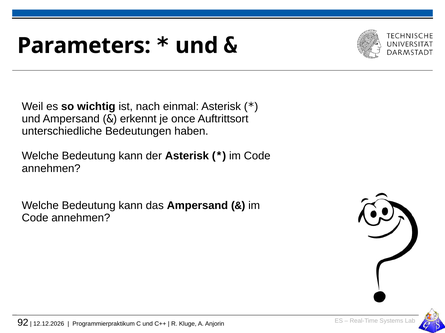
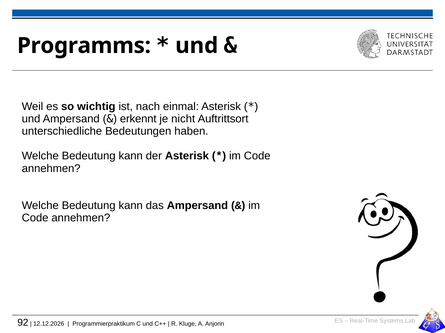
Parameters: Parameters -> Programms (84, 46)
once: once -> nicht (183, 119)
